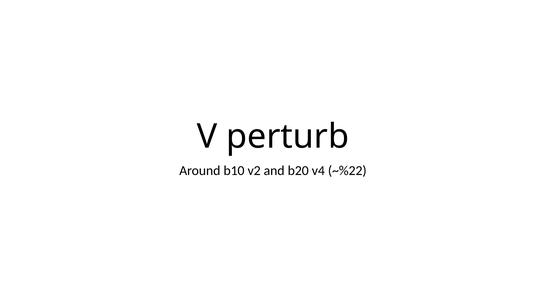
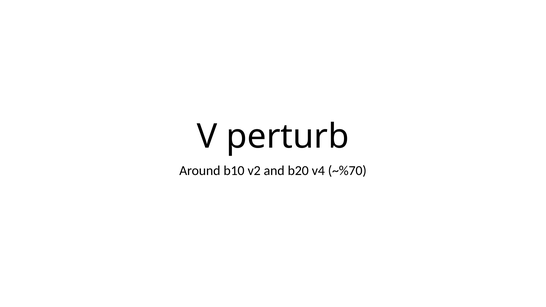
~%22: ~%22 -> ~%70 (347, 171)
